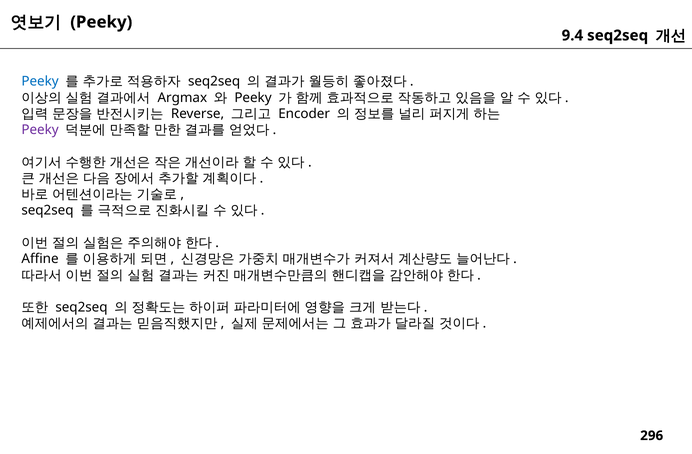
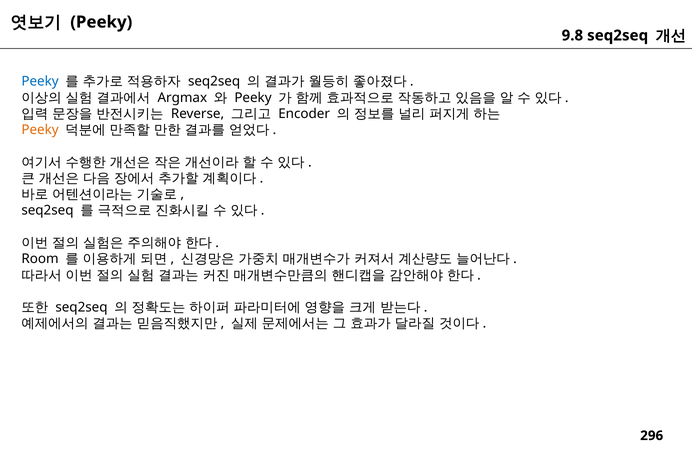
9.4: 9.4 -> 9.8 (572, 35)
Peeky colour: purple -> orange (40, 130)
Affine: Affine -> Room (40, 259)
